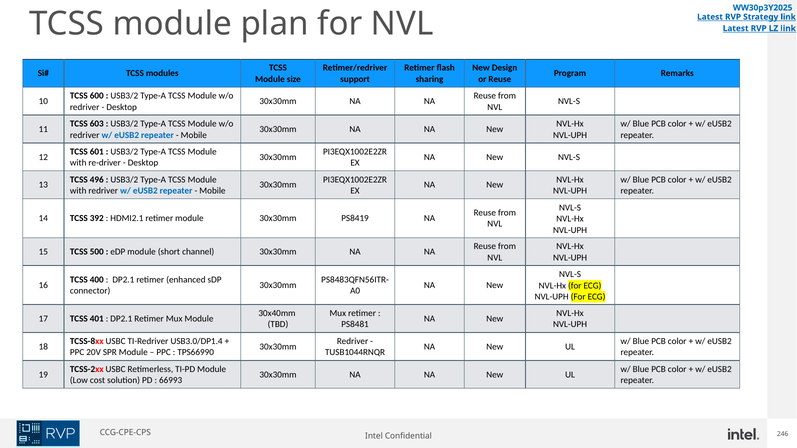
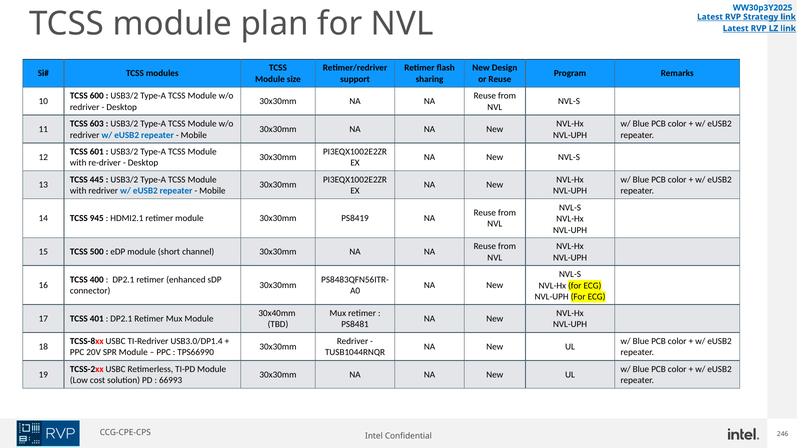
496: 496 -> 445 (97, 180)
392: 392 -> 945 (97, 218)
